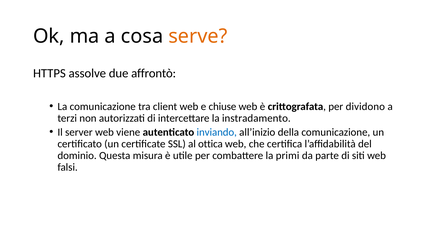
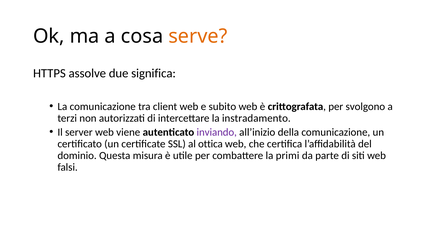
affrontò: affrontò -> significa (154, 73)
chiuse: chiuse -> subito (222, 107)
dividono: dividono -> svolgono (365, 107)
inviando colour: blue -> purple (217, 132)
